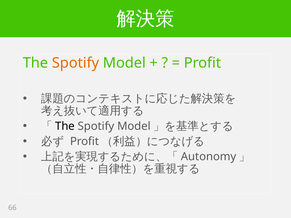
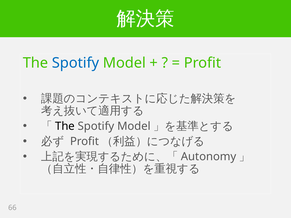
Spotify colour: orange -> blue (76, 63)
